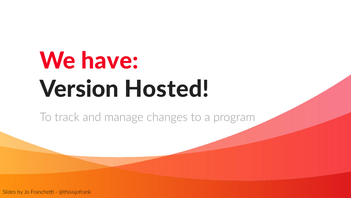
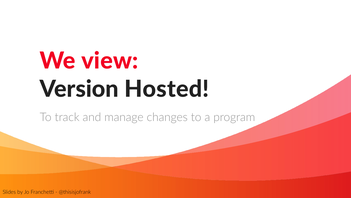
have: have -> view (110, 61)
